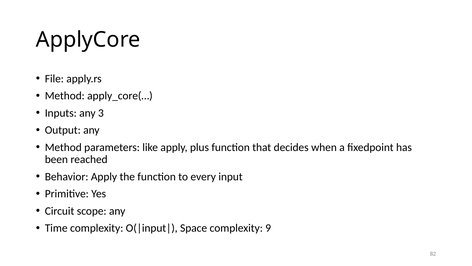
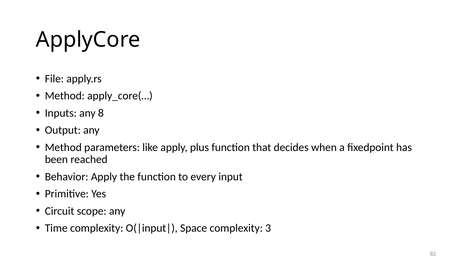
3: 3 -> 8 (101, 113)
9: 9 -> 3 (268, 228)
